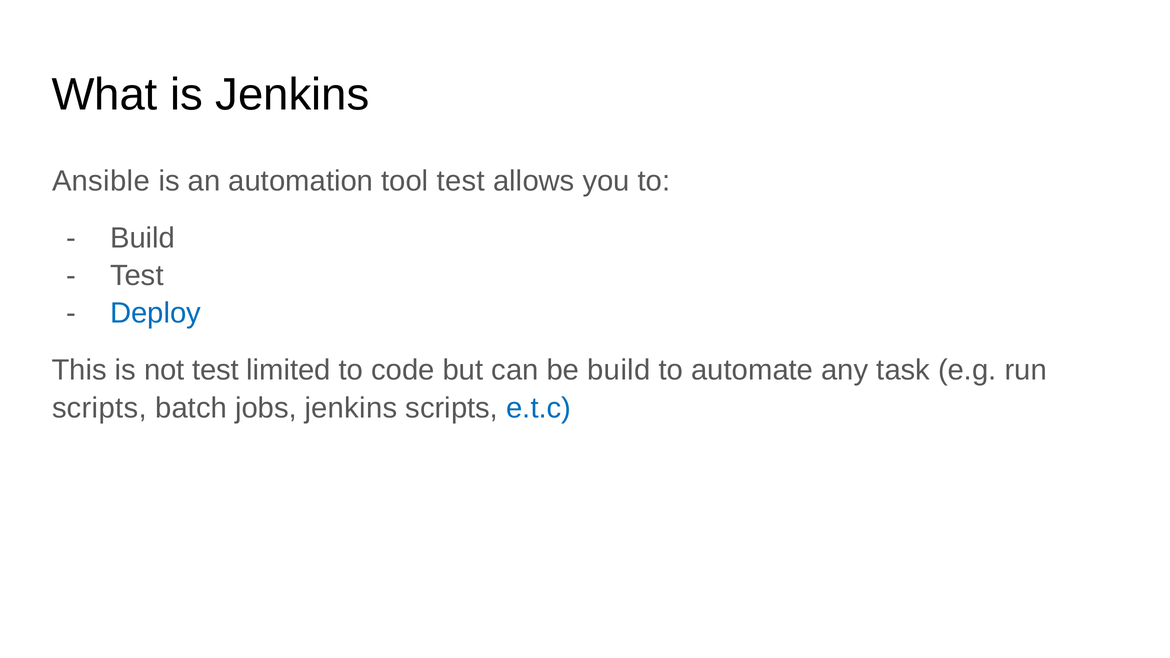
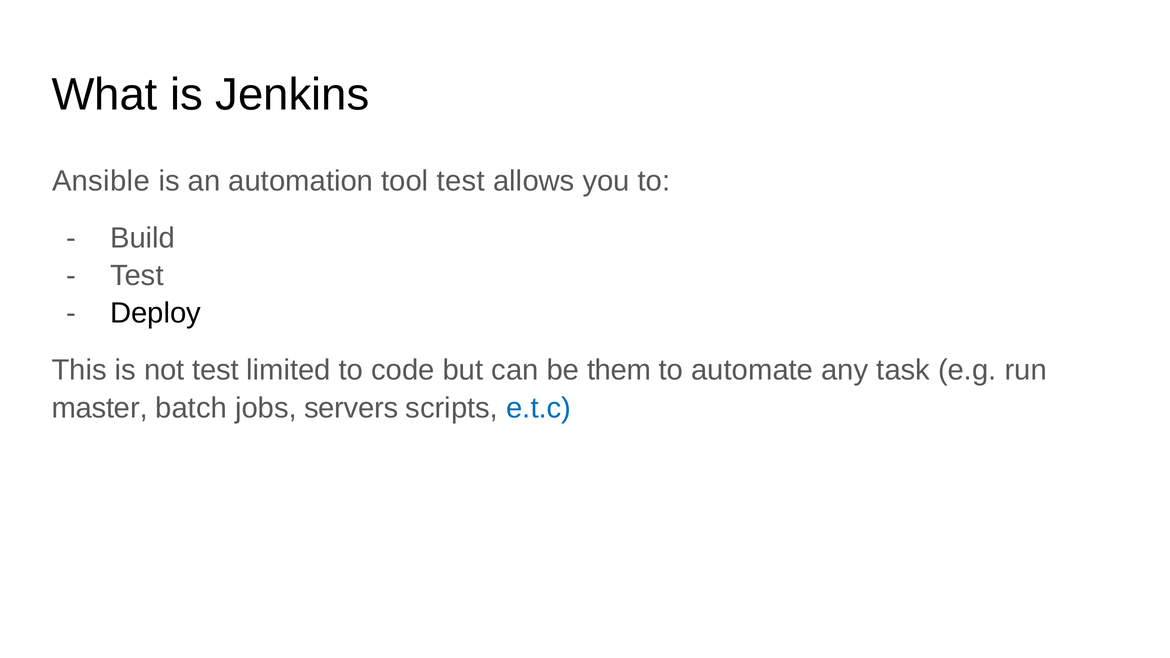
Deploy colour: blue -> black (156, 313)
be build: build -> them (619, 370)
scripts: scripts -> master (100, 408)
jobs jenkins: jenkins -> servers (351, 408)
